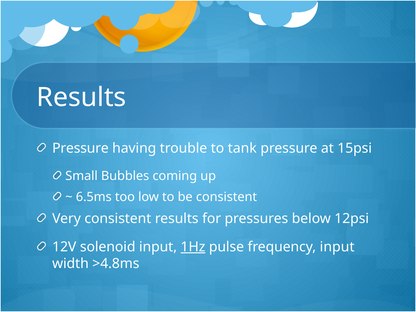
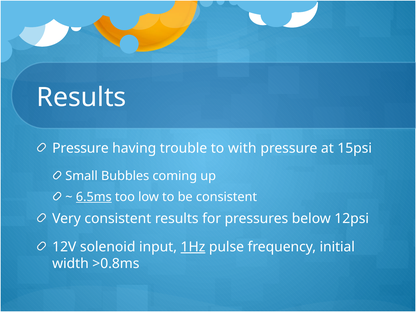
tank: tank -> with (242, 148)
6.5ms underline: none -> present (94, 197)
frequency input: input -> initial (337, 247)
>4.8ms: >4.8ms -> >0.8ms (116, 264)
